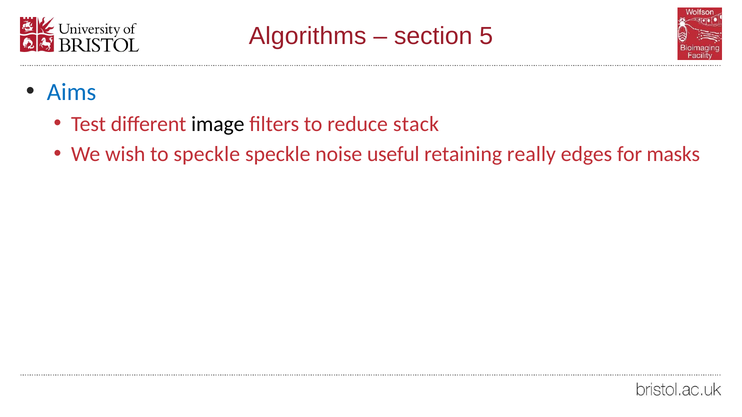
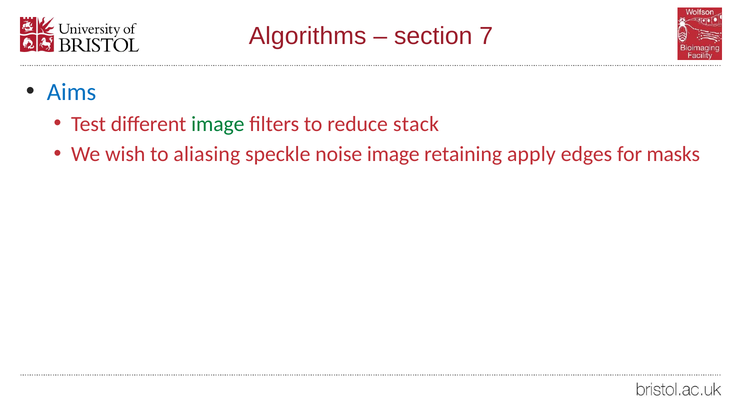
5: 5 -> 7 (486, 36)
image colour: black -> green (218, 124)
to speckle: speckle -> aliasing (207, 154)
noise useful: useful -> image (393, 154)
really: really -> apply (531, 154)
